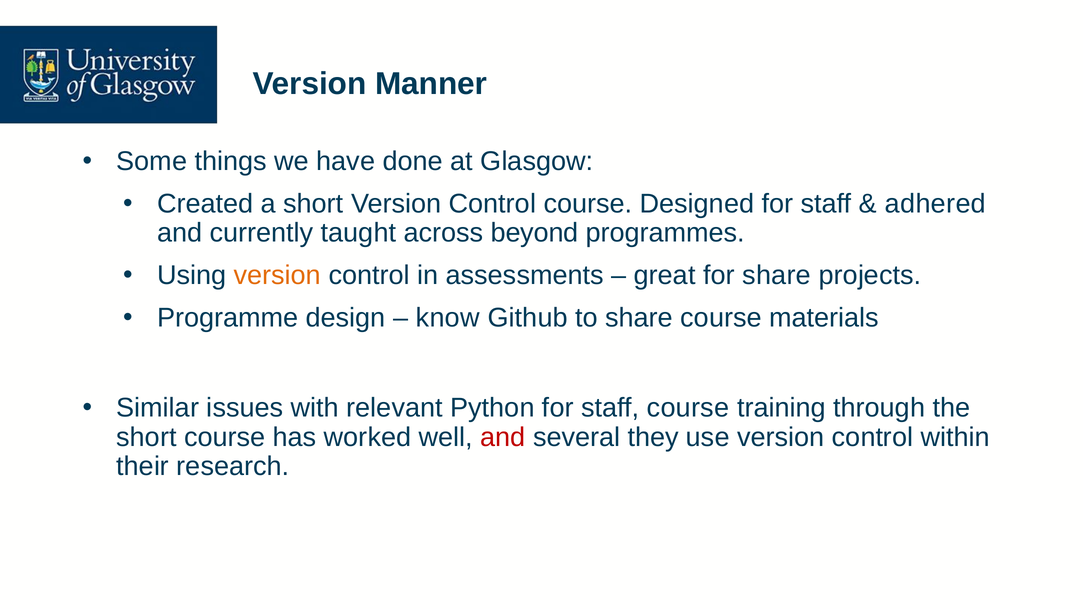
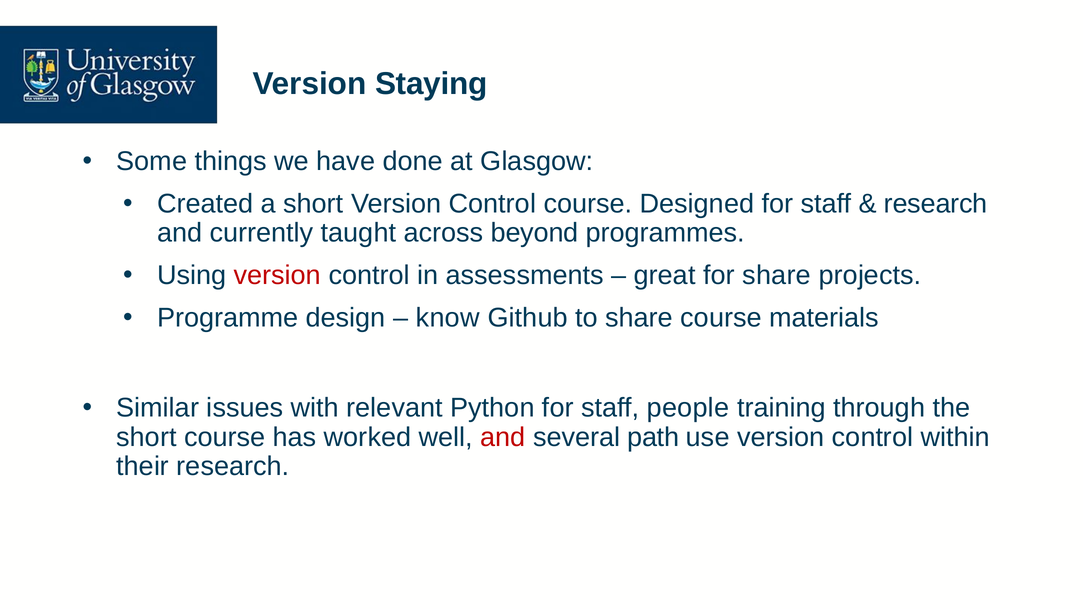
Manner: Manner -> Staying (431, 84)
adhered: adhered -> research (936, 204)
version colour: orange -> red (277, 275)
staff course: course -> people (688, 408)
they: they -> path (653, 437)
